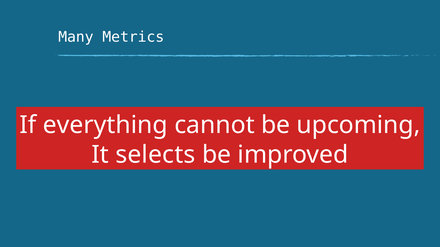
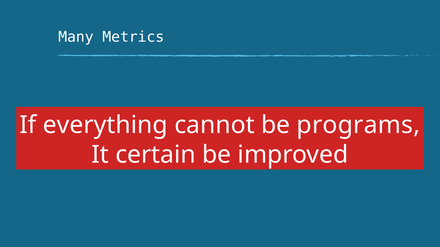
upcoming: upcoming -> programs (358, 125)
selects: selects -> certain (156, 155)
